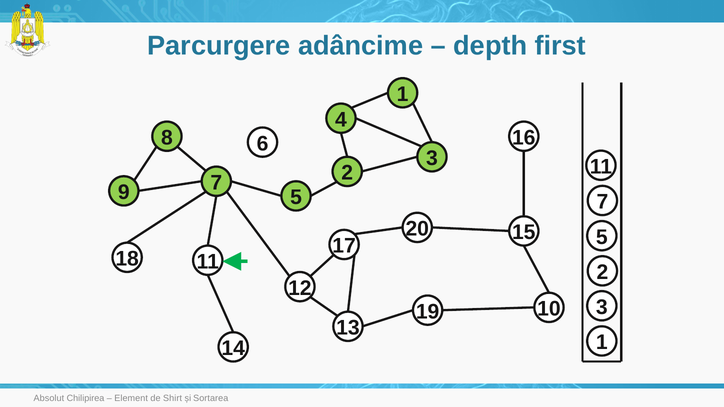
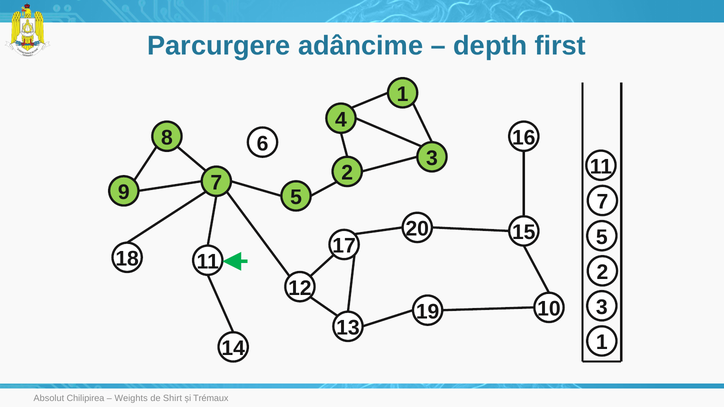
Element: Element -> Weights (131, 399)
Sortarea: Sortarea -> Trémaux (211, 399)
